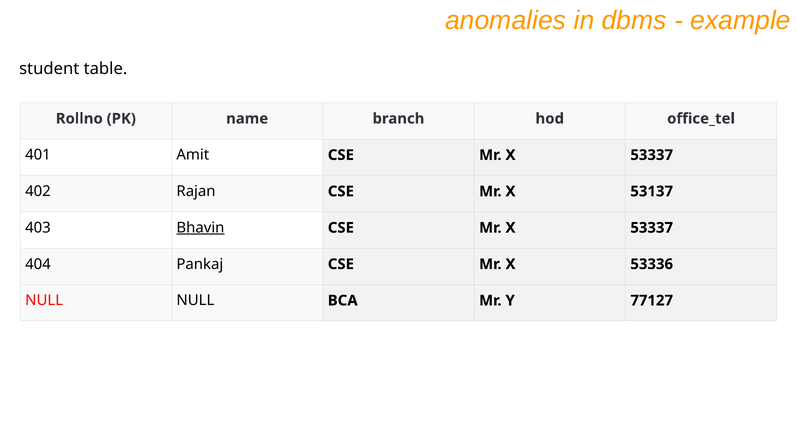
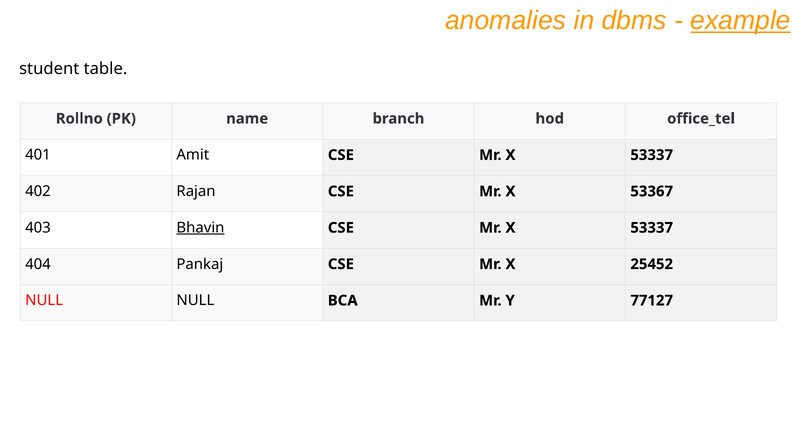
example underline: none -> present (740, 21)
53137: 53137 -> 53367 (652, 192)
53336: 53336 -> 25452 (652, 264)
